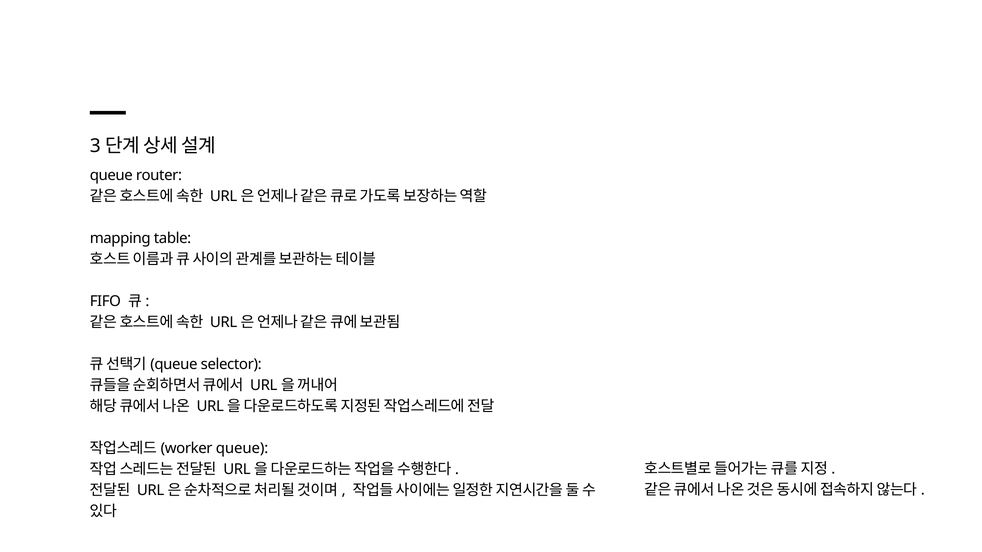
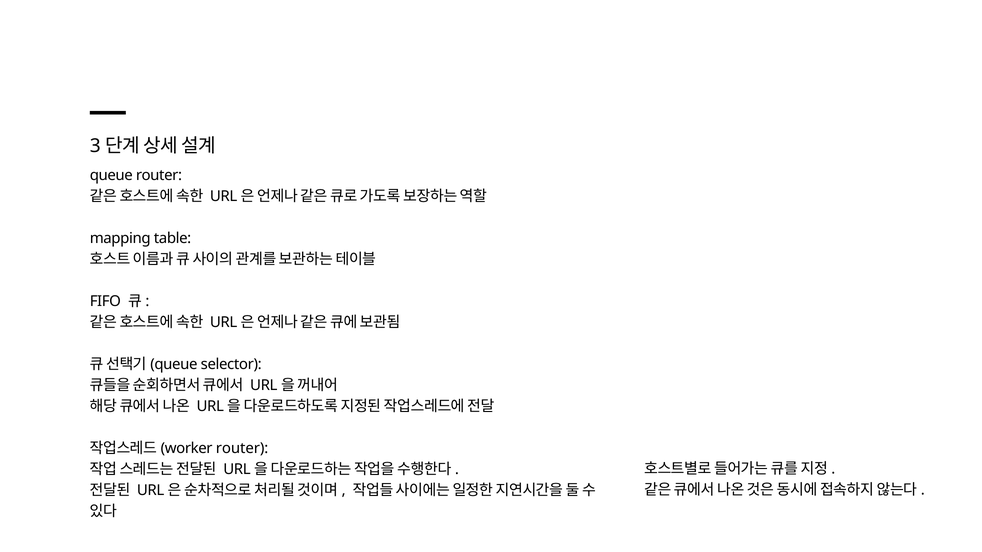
queue: queue -> router (242, 449)
